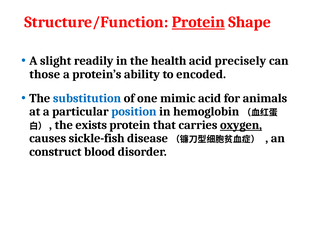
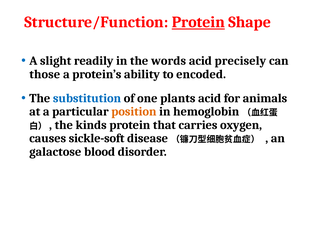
health: health -> words (169, 61)
mimic: mimic -> plants (178, 98)
position colour: blue -> orange (134, 111)
exists: exists -> kinds (91, 125)
oxygen underline: present -> none (241, 125)
sickle-fish: sickle-fish -> sickle-soft (97, 138)
construct: construct -> galactose (55, 151)
